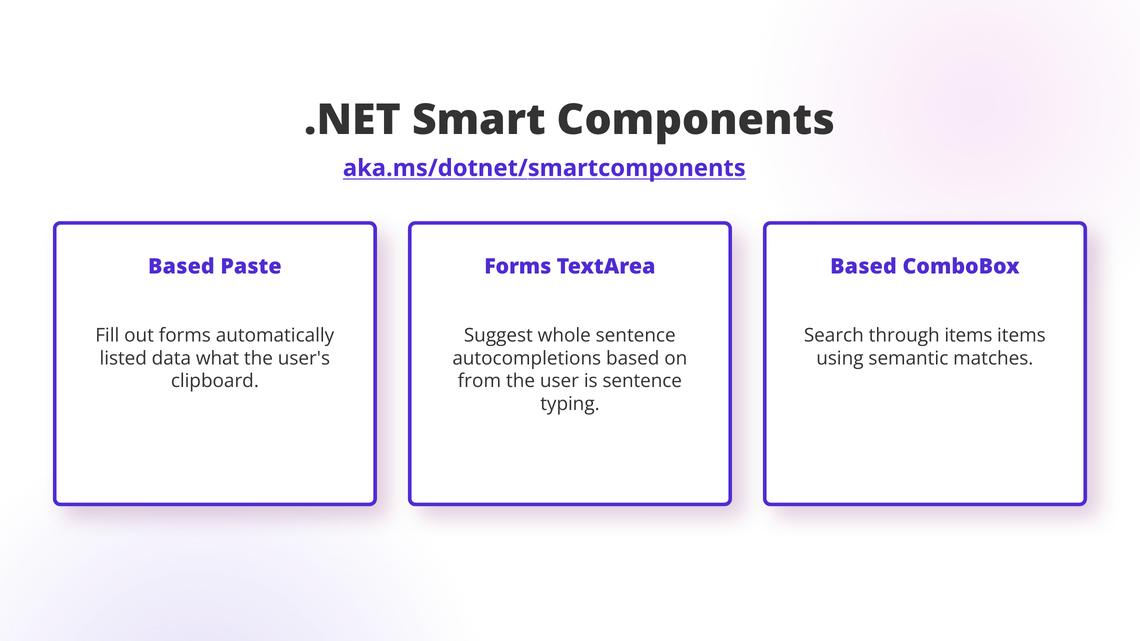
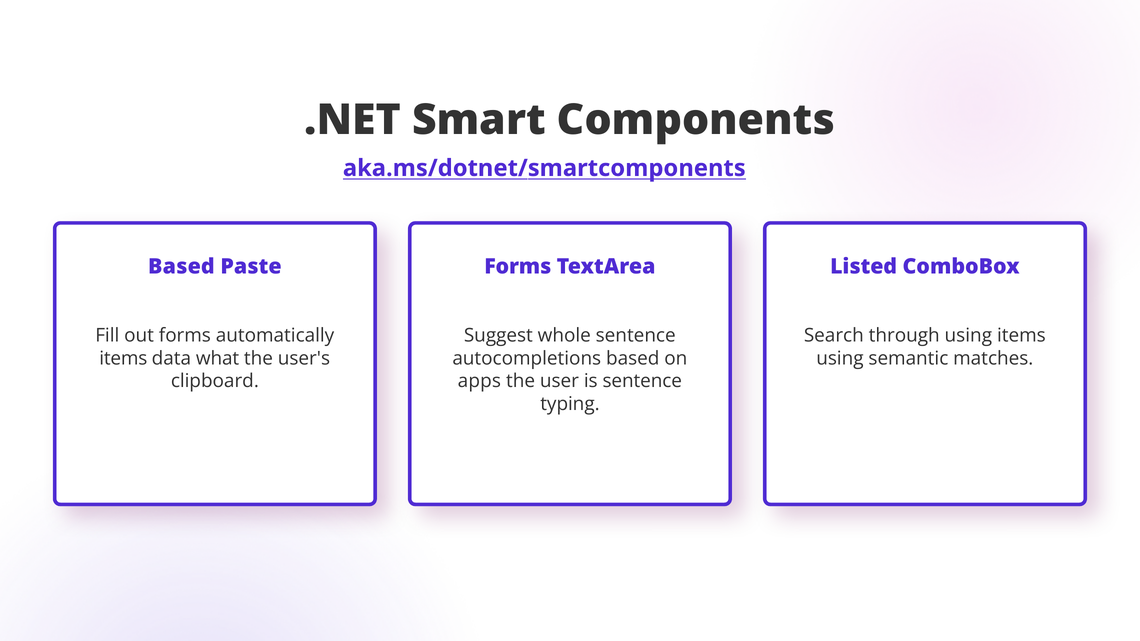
Based: Based -> Listed (864, 267)
through items: items -> using (968, 336)
listed: listed -> items (123, 358)
from: from -> apps (479, 381)
